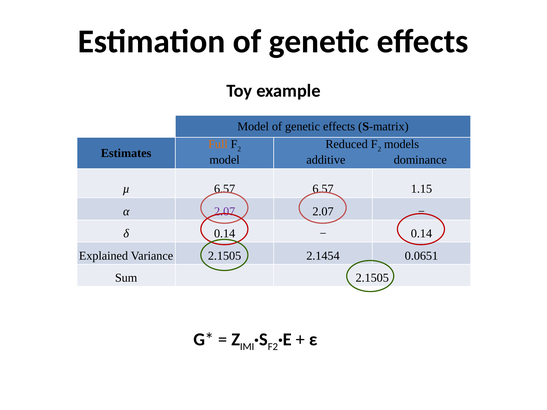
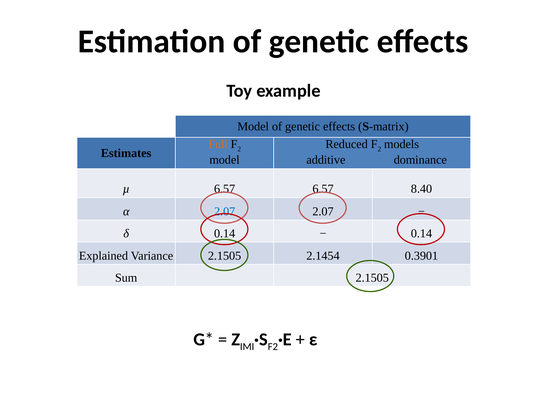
1.15: 1.15 -> 8.40 (421, 189)
2.07 colour: purple -> blue (225, 211)
0.0651: 0.0651 -> 0.3901 (421, 256)
